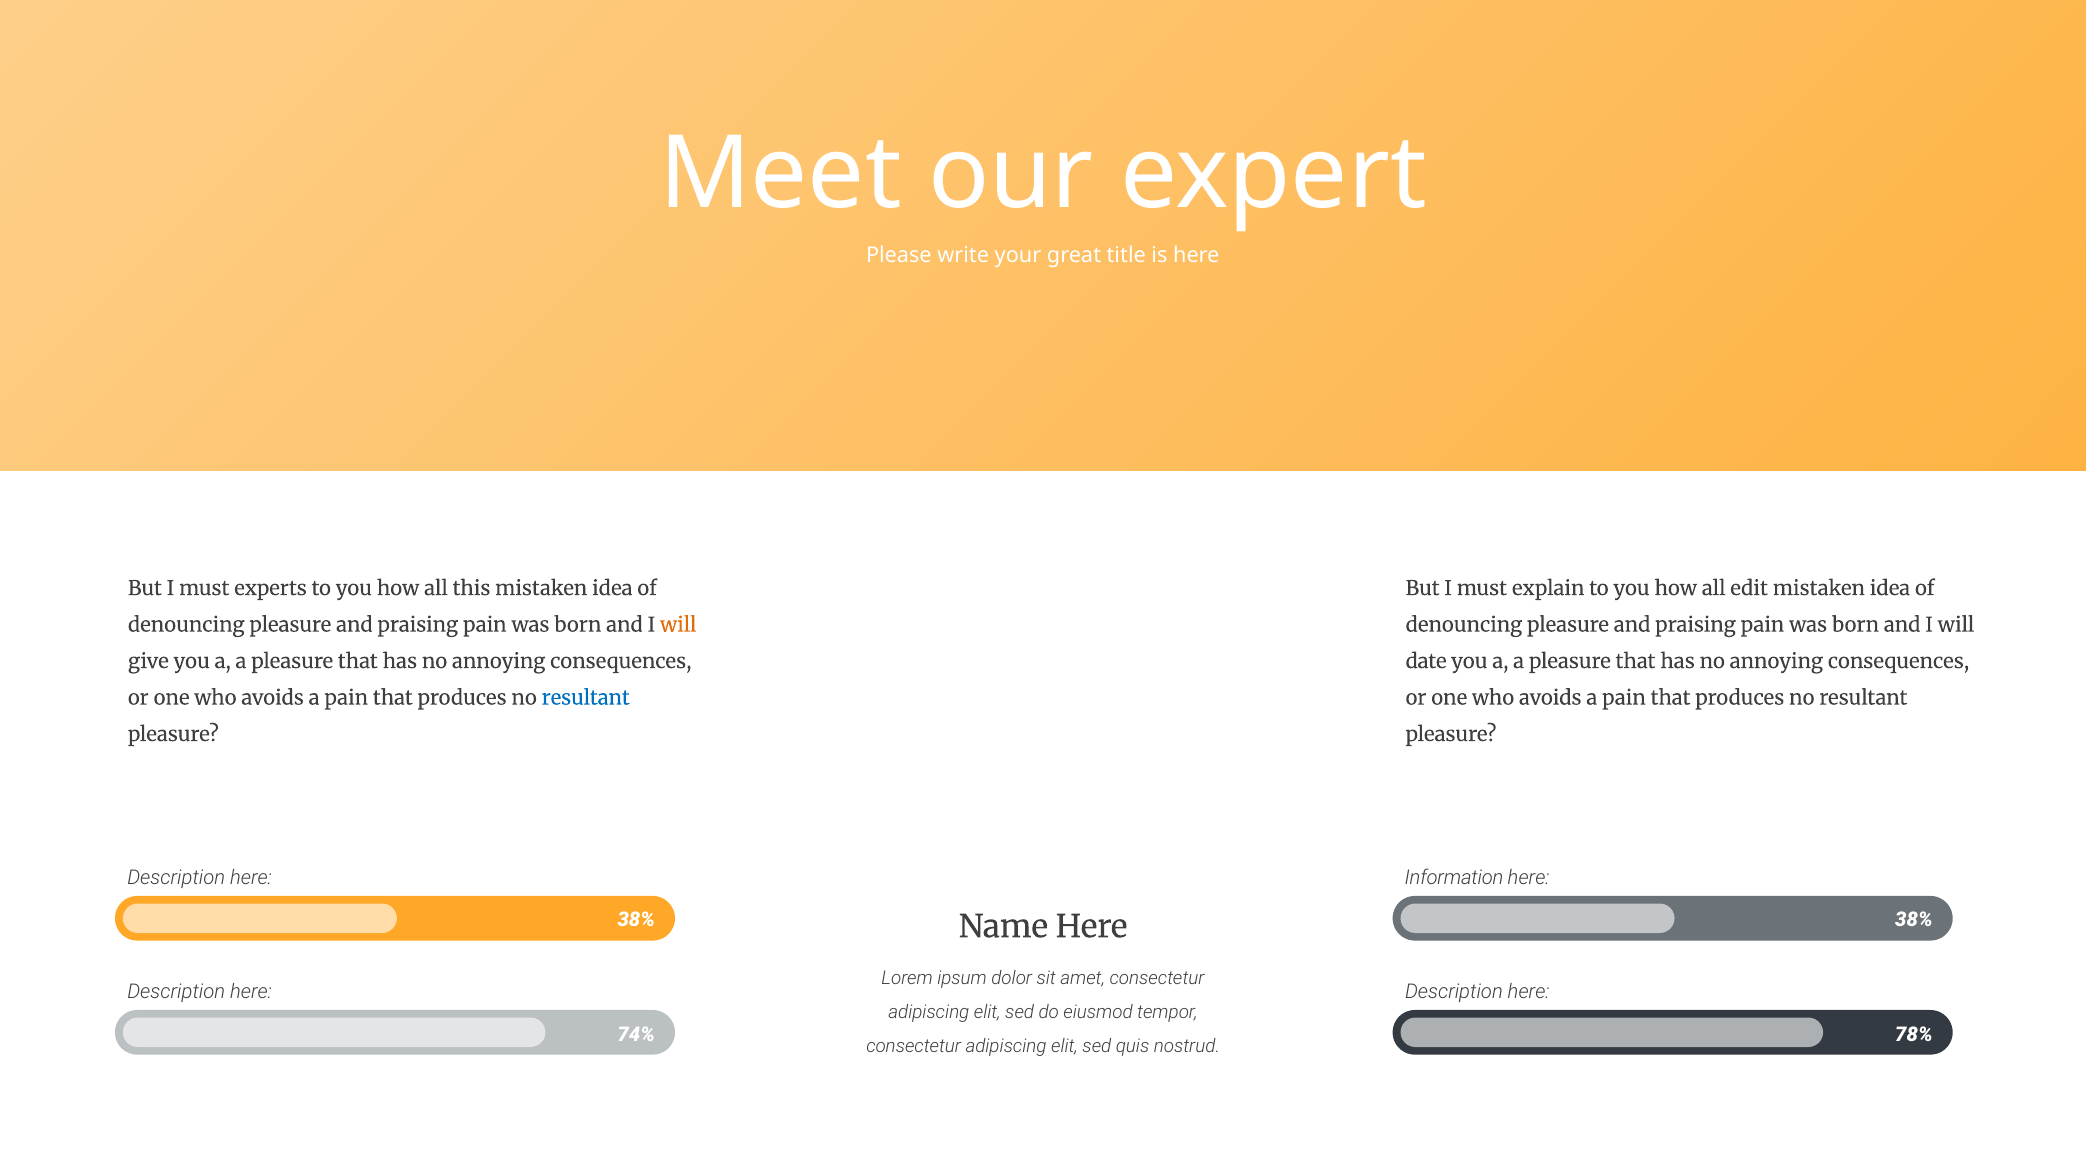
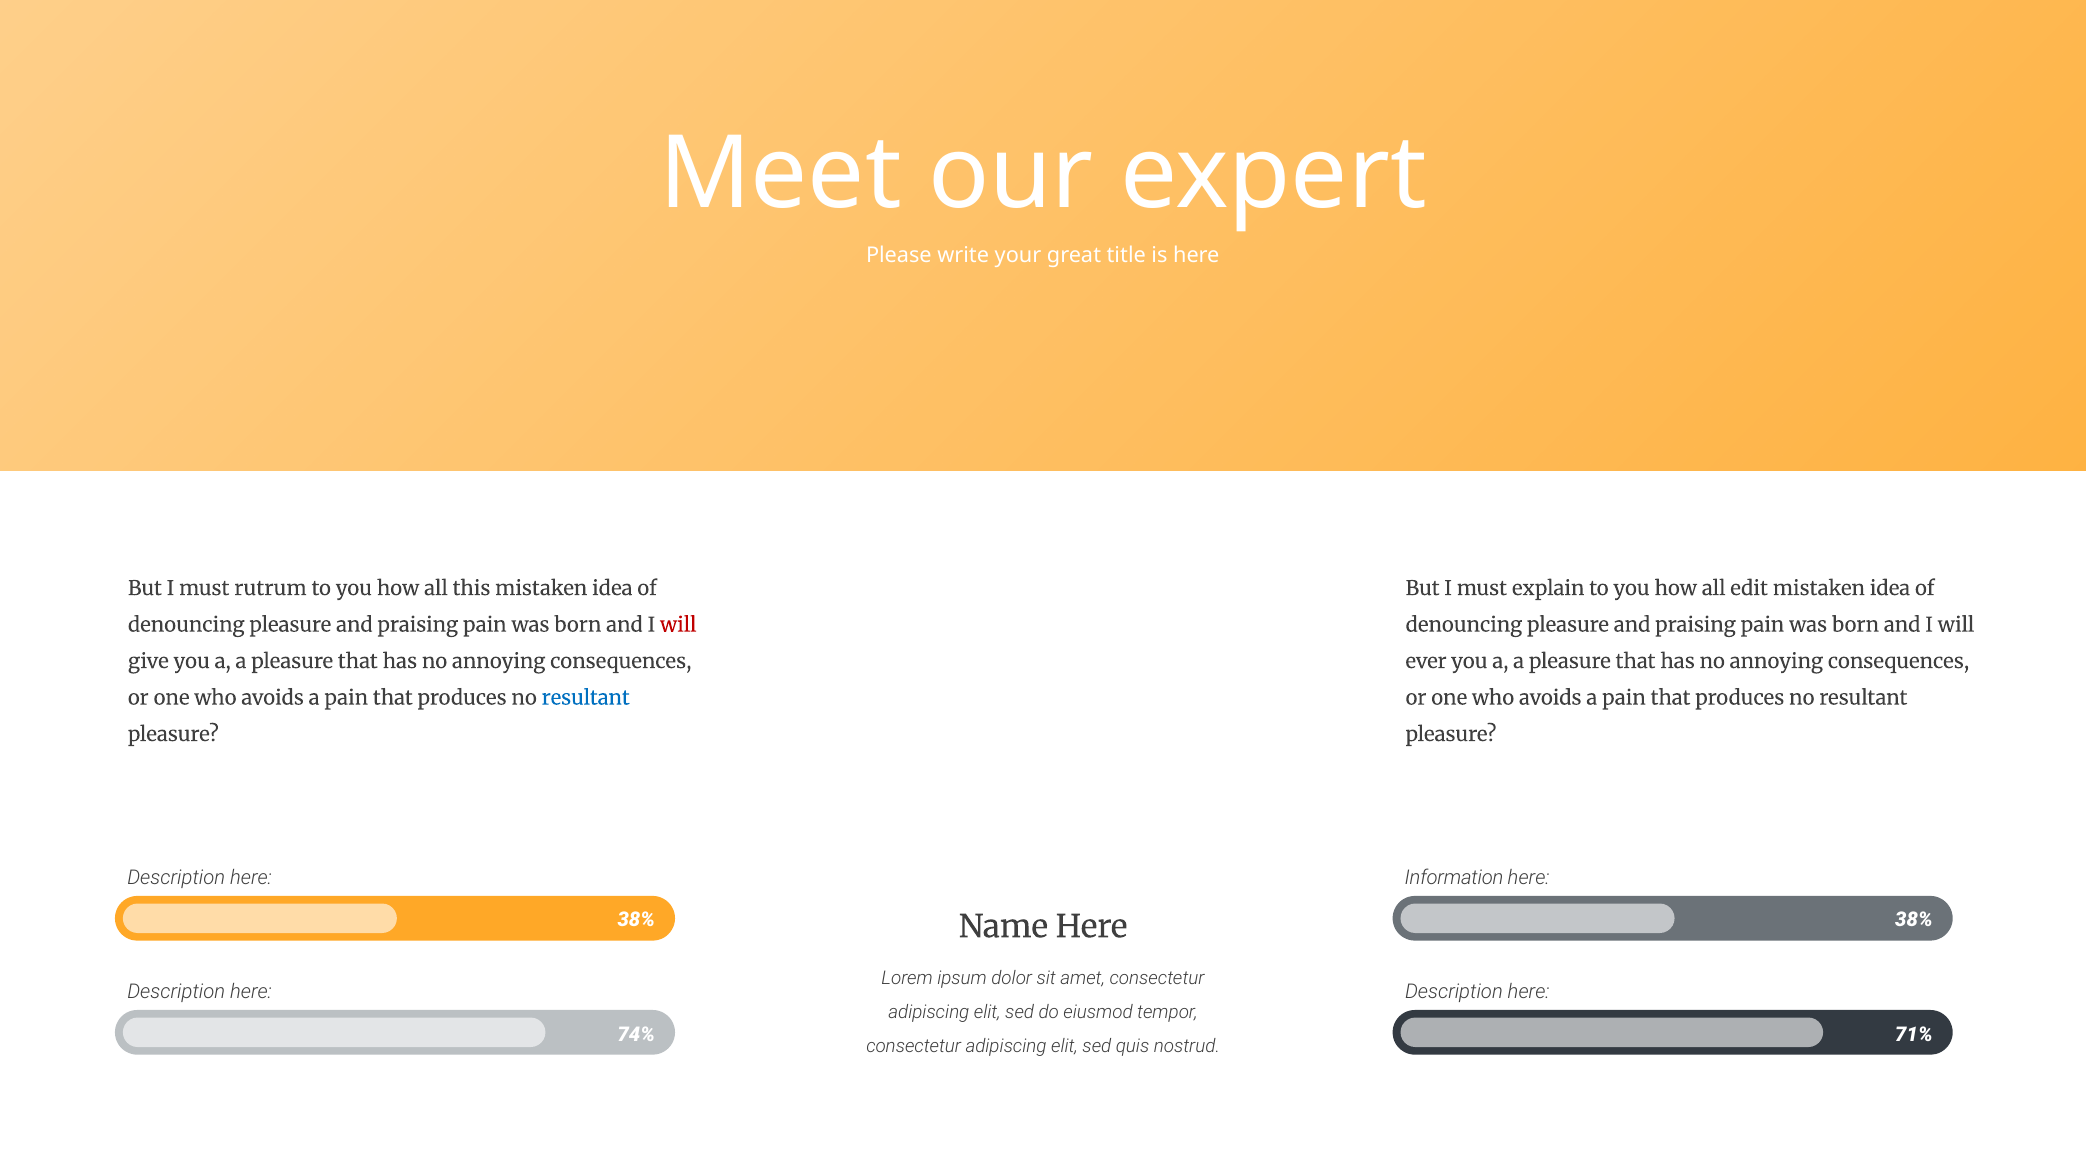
experts: experts -> rutrum (270, 589)
will colour: orange -> red (678, 625)
date: date -> ever (1426, 662)
78%: 78% -> 71% (1914, 1035)
